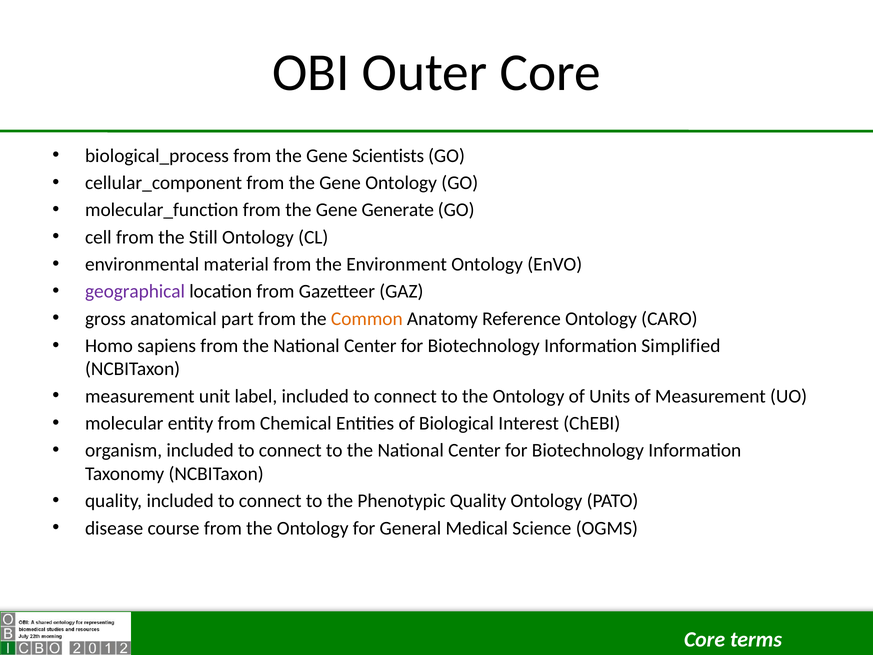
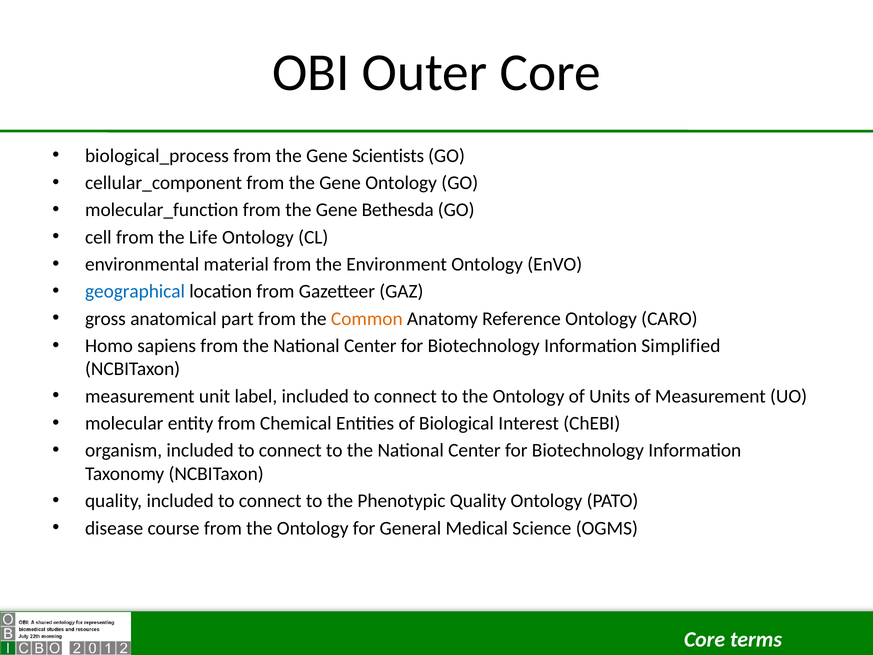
Generate: Generate -> Bethesda (398, 210)
Still: Still -> Life (203, 237)
geographical colour: purple -> blue (135, 291)
